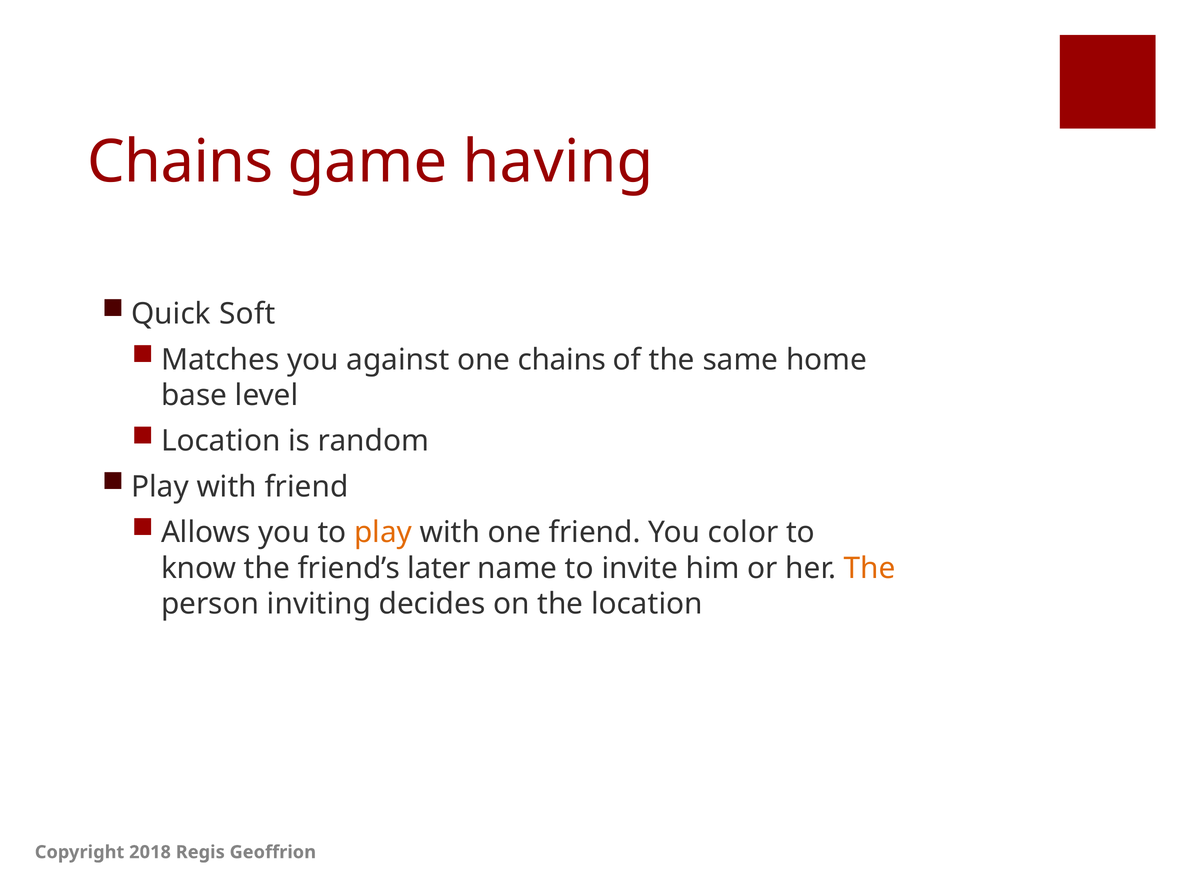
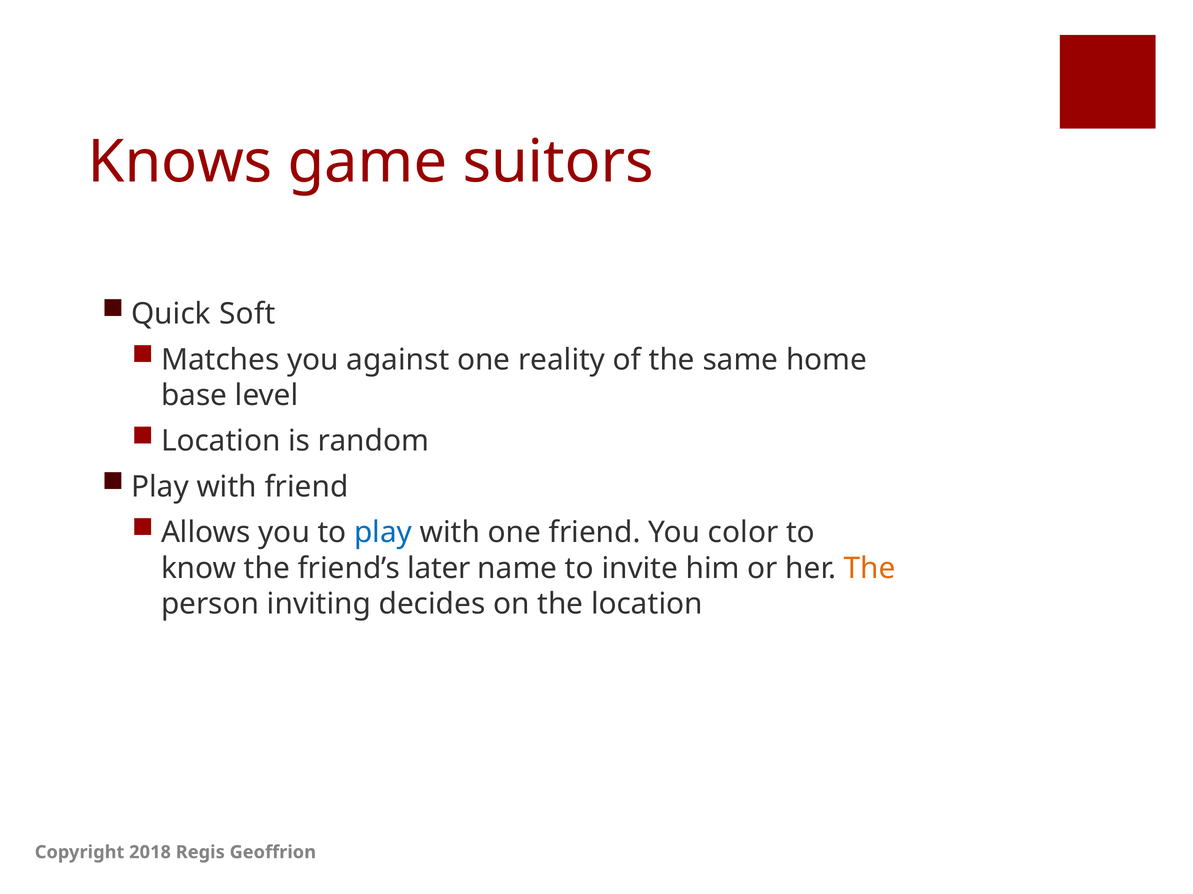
Chains: Chains -> Knows (180, 162)
having: having -> suitors (558, 162)
one chains: chains -> reality (562, 360)
play colour: orange -> blue (383, 533)
